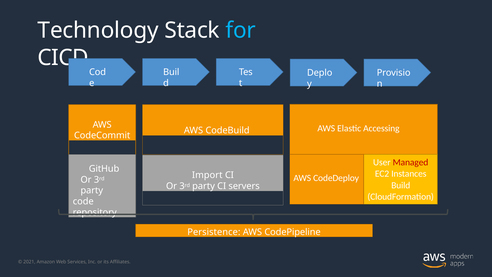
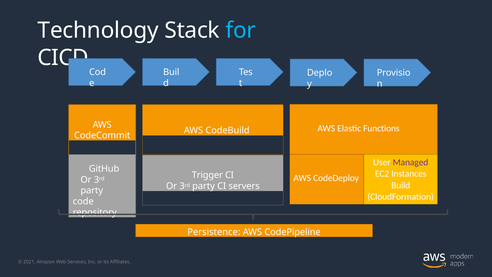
Accessing: Accessing -> Functions (381, 128)
Managed colour: red -> purple (410, 162)
Import: Import -> Trigger (207, 175)
